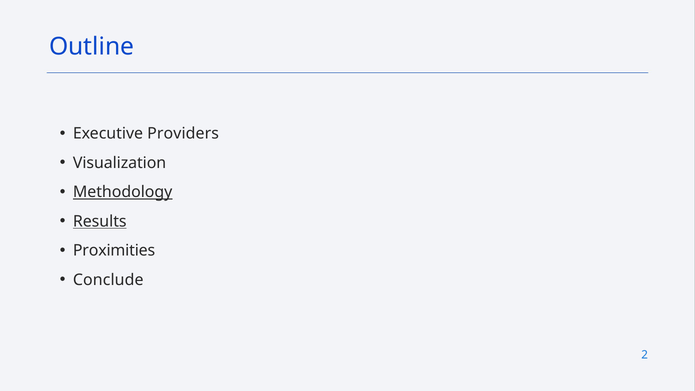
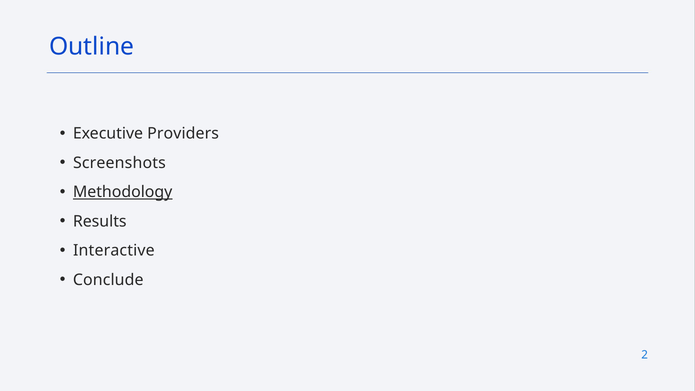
Visualization: Visualization -> Screenshots (119, 163)
Results underline: present -> none (100, 221)
Proximities: Proximities -> Interactive (114, 251)
